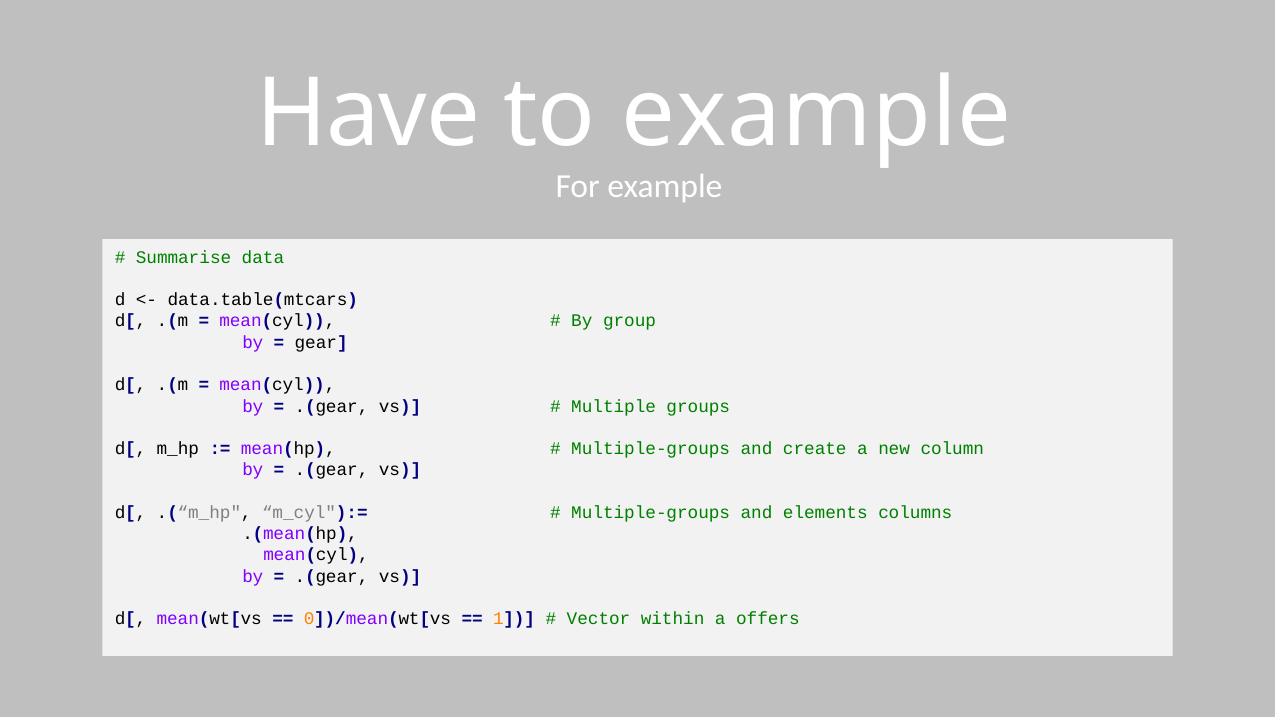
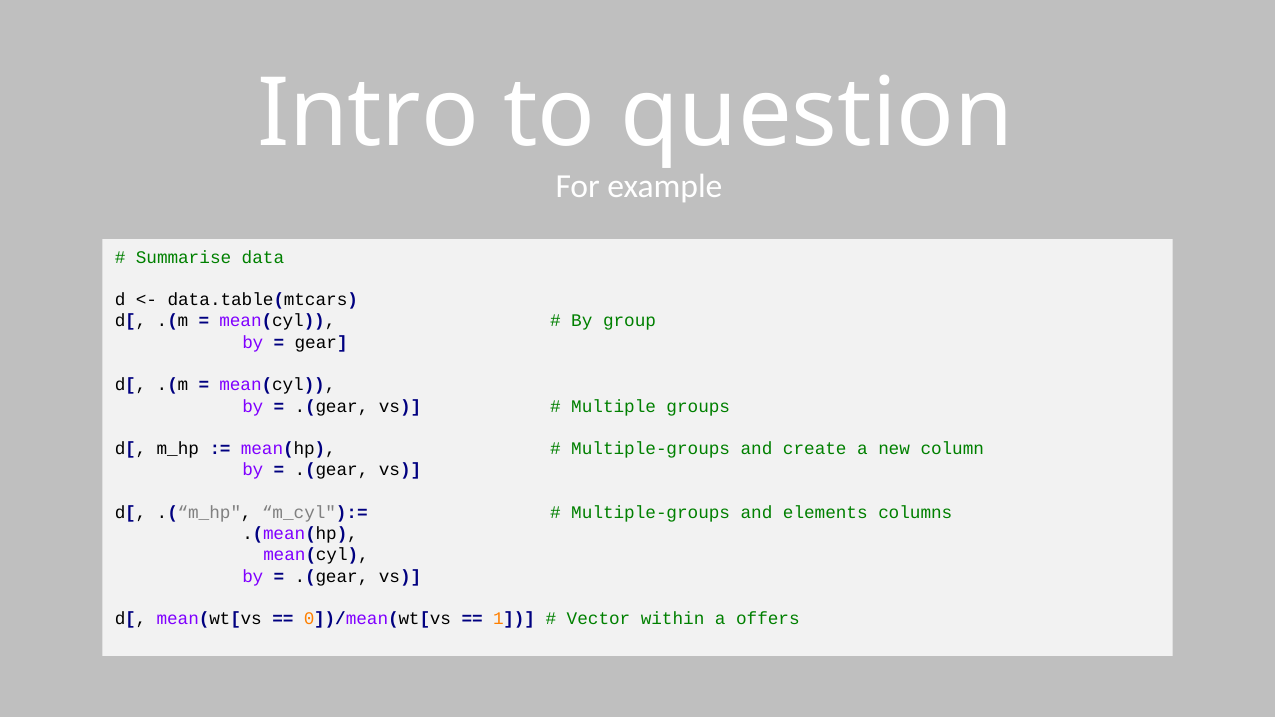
Have: Have -> Intro (368, 114)
to example: example -> question (817, 114)
